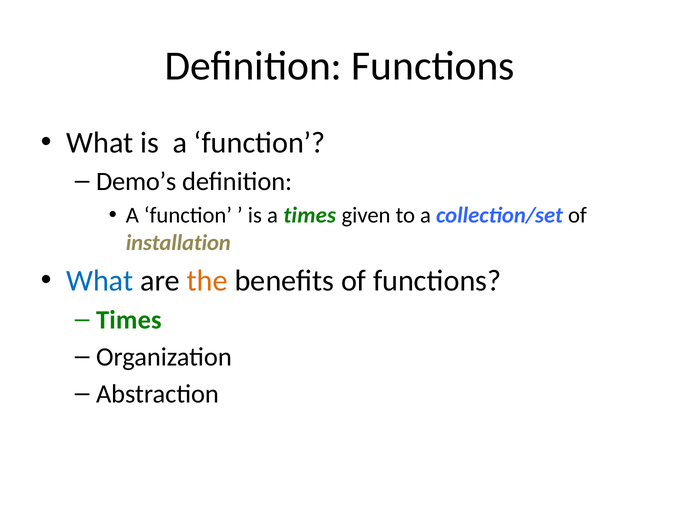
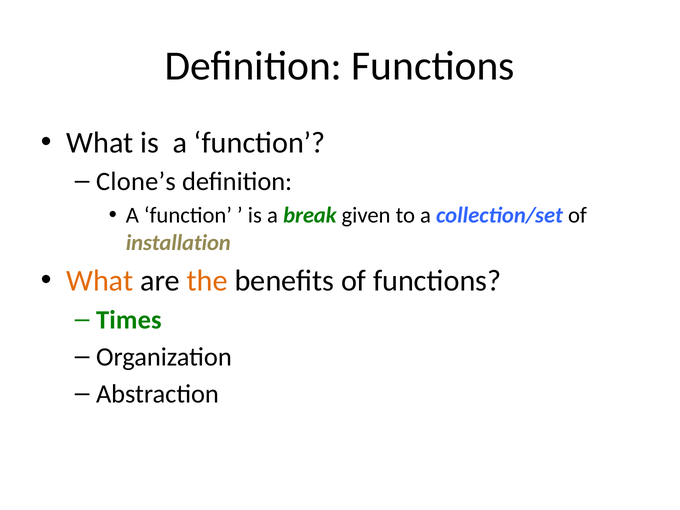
Demo’s: Demo’s -> Clone’s (136, 182)
a times: times -> break (310, 215)
What colour: blue -> orange (100, 281)
